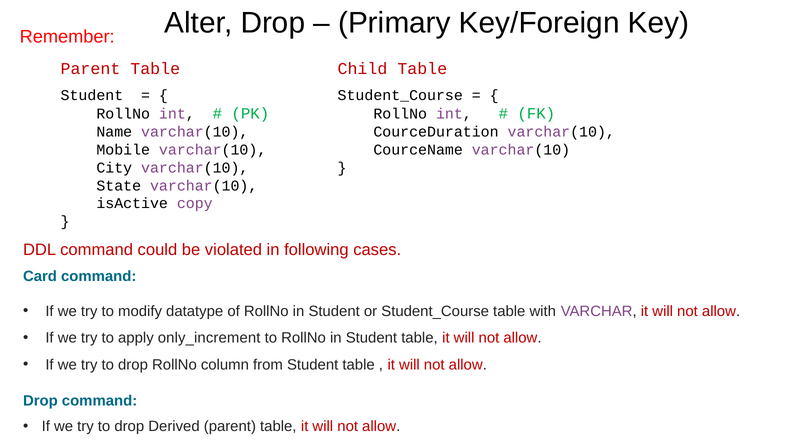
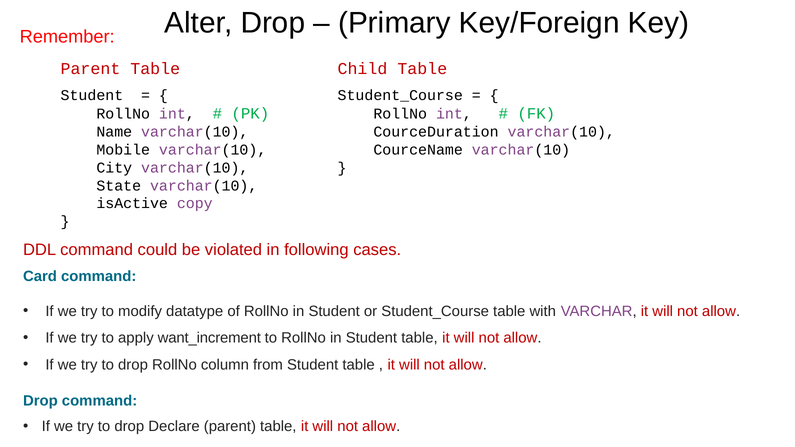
only_increment: only_increment -> want_increment (209, 338)
Derived: Derived -> Declare (174, 427)
